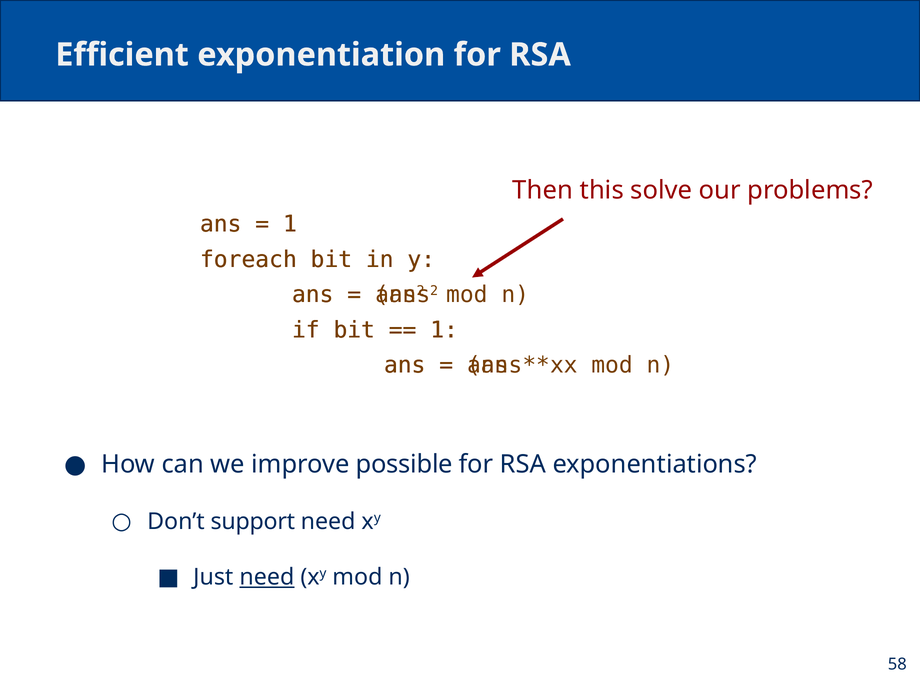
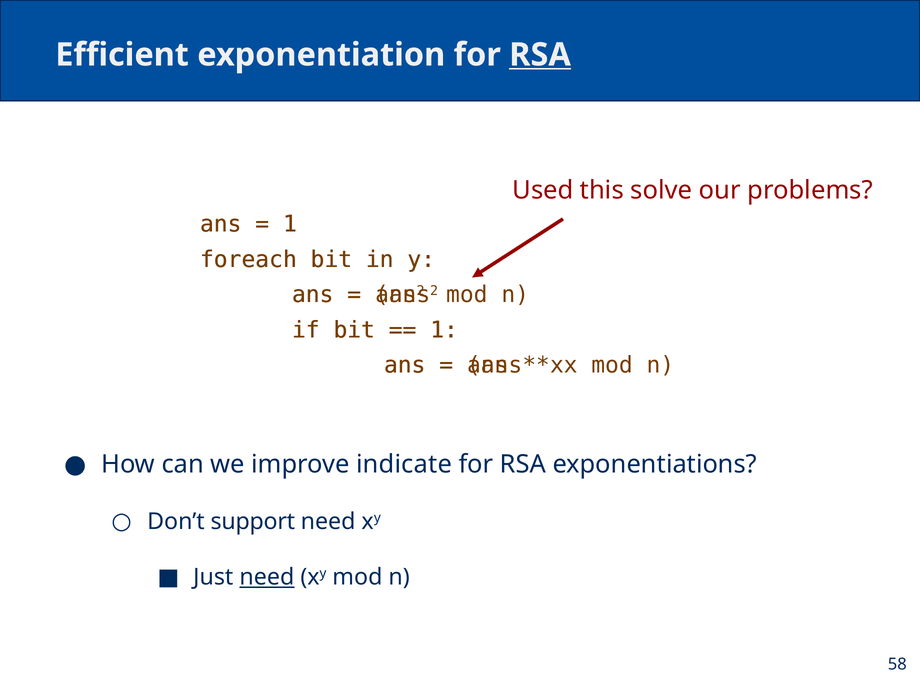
RSA underline: none -> present (540, 55)
Then: Then -> Used (543, 190)
possible: possible -> indicate (404, 464)
